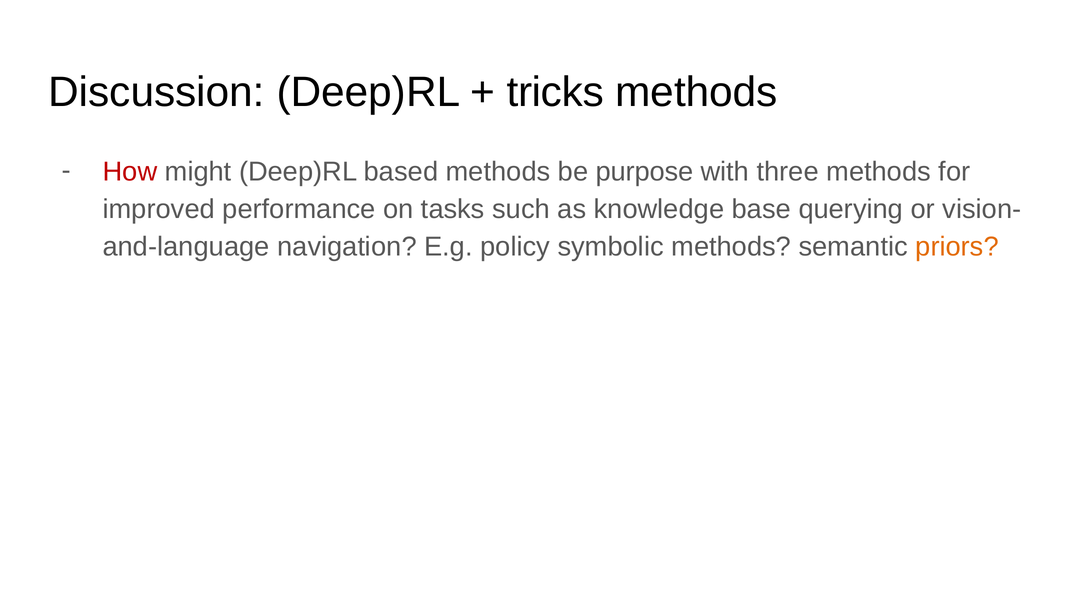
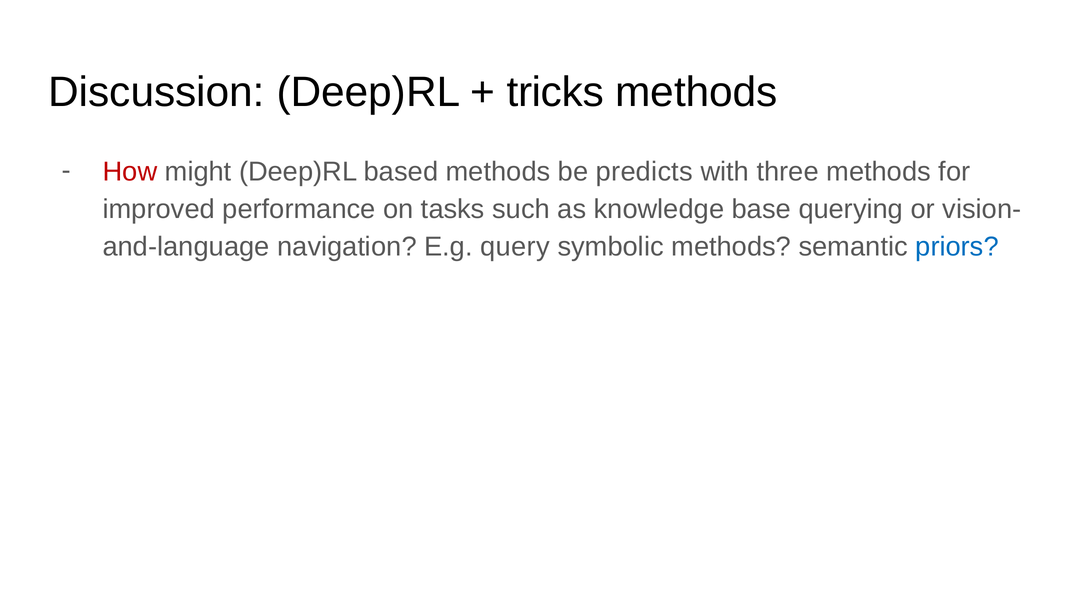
purpose: purpose -> predicts (644, 172)
policy: policy -> query (515, 247)
priors colour: orange -> blue (957, 247)
